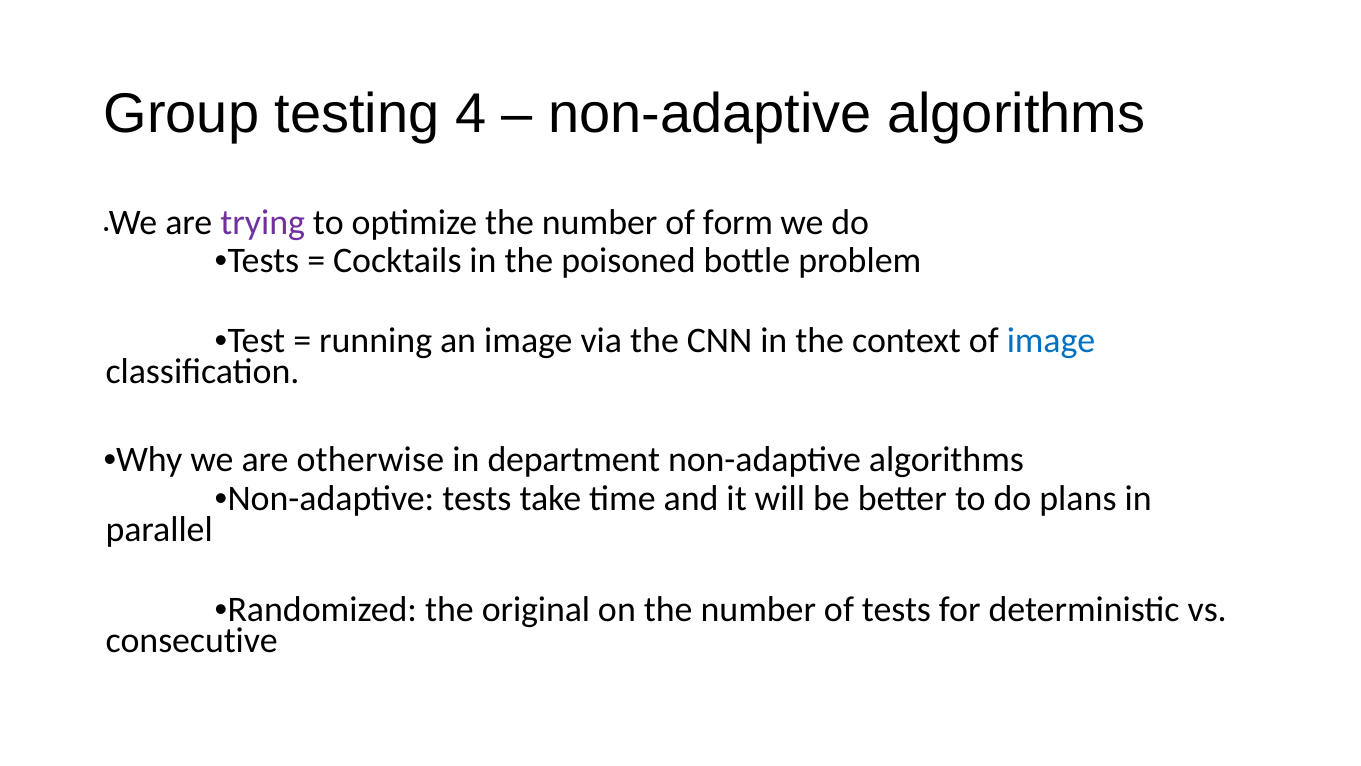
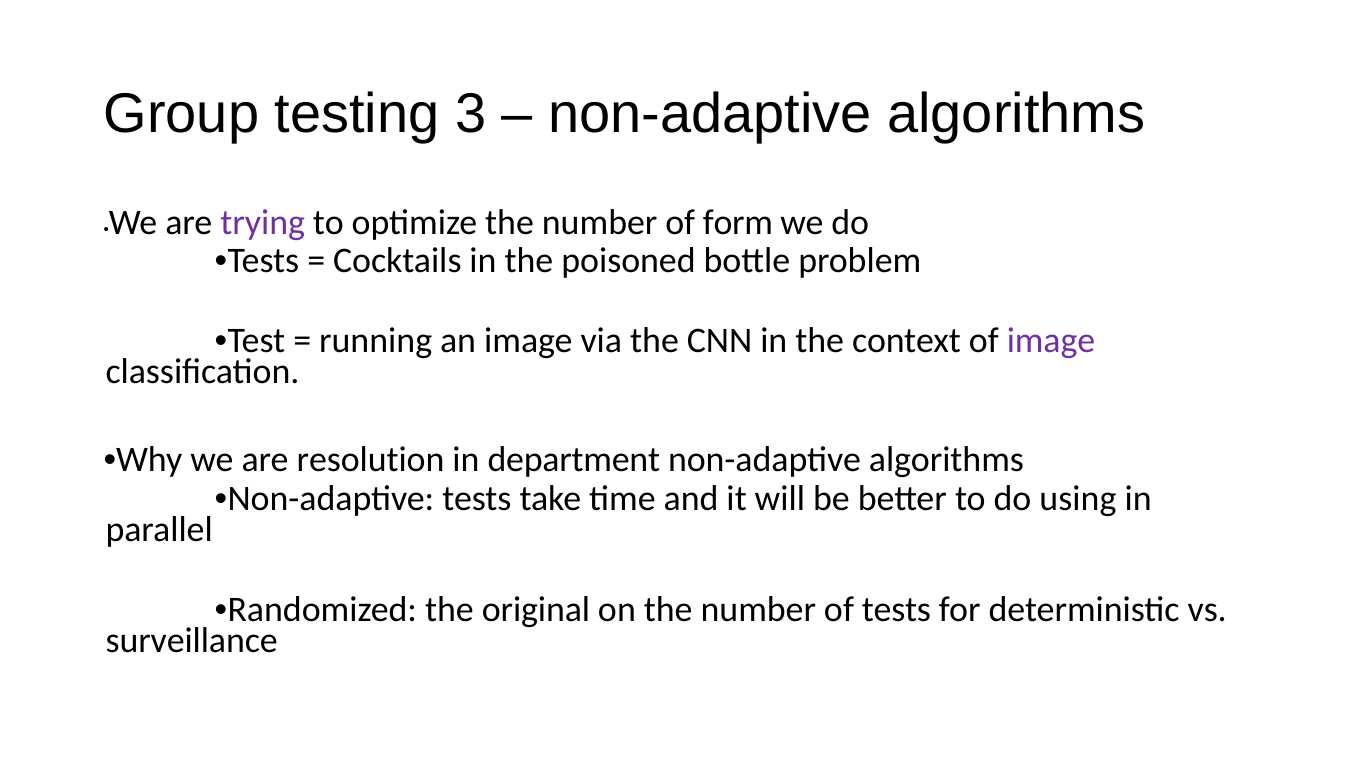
4: 4 -> 3 (471, 114)
image colour: blue -> purple (1051, 340)
otherwise: otherwise -> resolution (370, 460)
plans: plans -> using (1078, 498)
consecutive: consecutive -> surveillance (192, 641)
